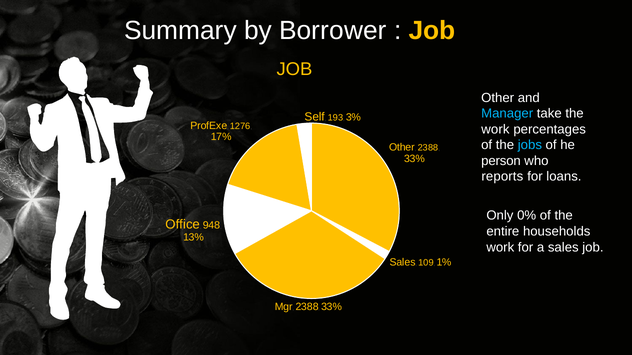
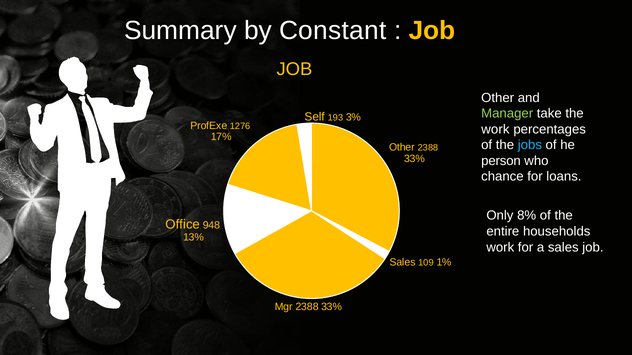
Borrower: Borrower -> Constant (333, 31)
Manager colour: light blue -> light green (507, 114)
reports: reports -> chance (502, 177)
0%: 0% -> 8% (527, 216)
